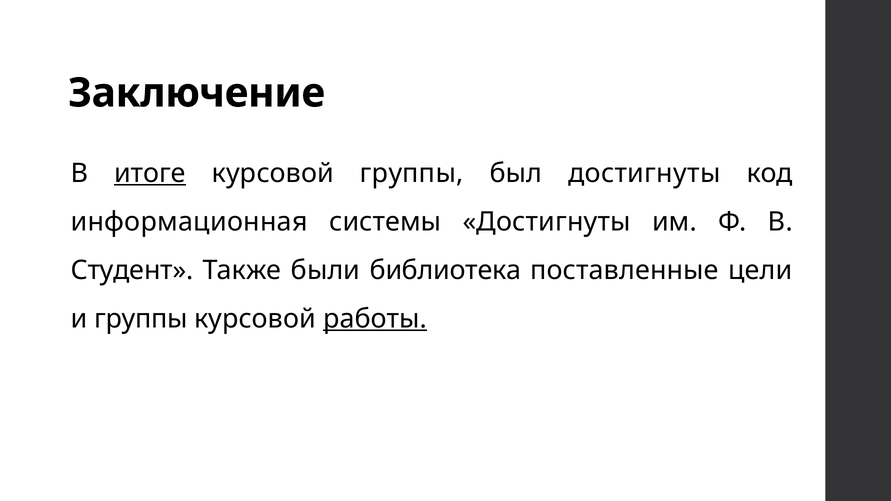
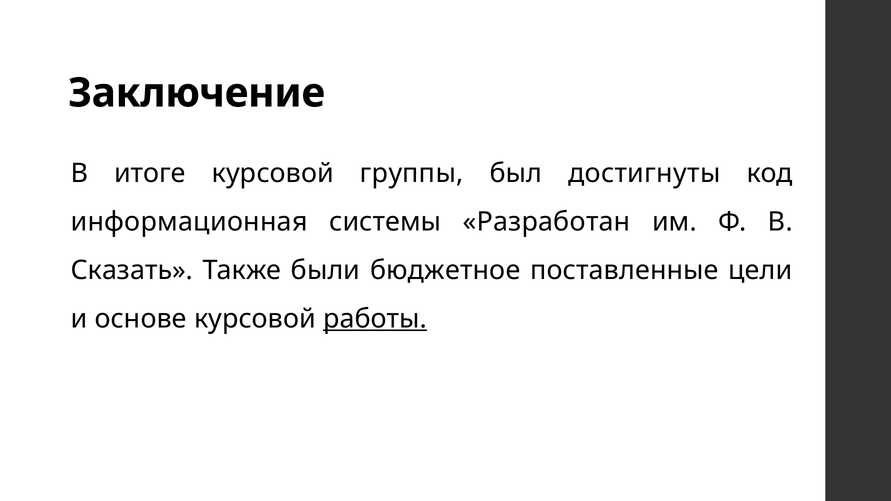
итоге underline: present -> none (150, 173)
системы Достигнуты: Достигнуты -> Разработан (547, 222)
Студент: Студент -> Сказать (132, 270)
библиотека: библиотека -> бюджетное (445, 270)
и группы: группы -> основе (141, 319)
